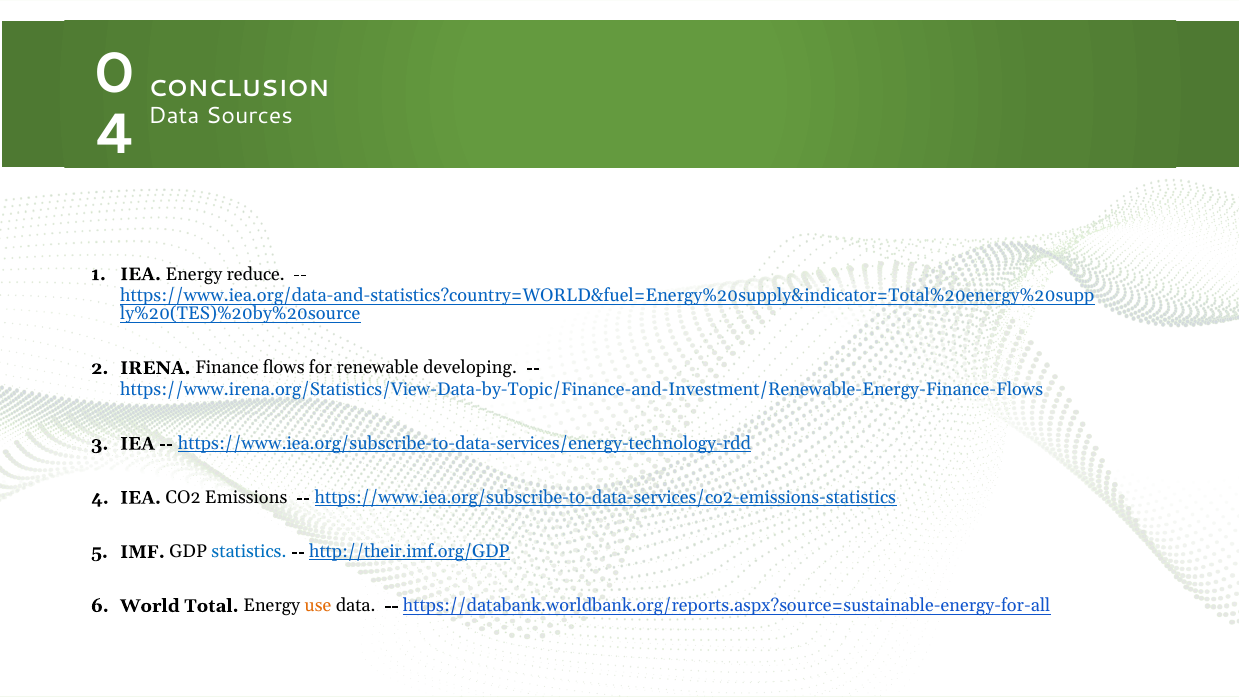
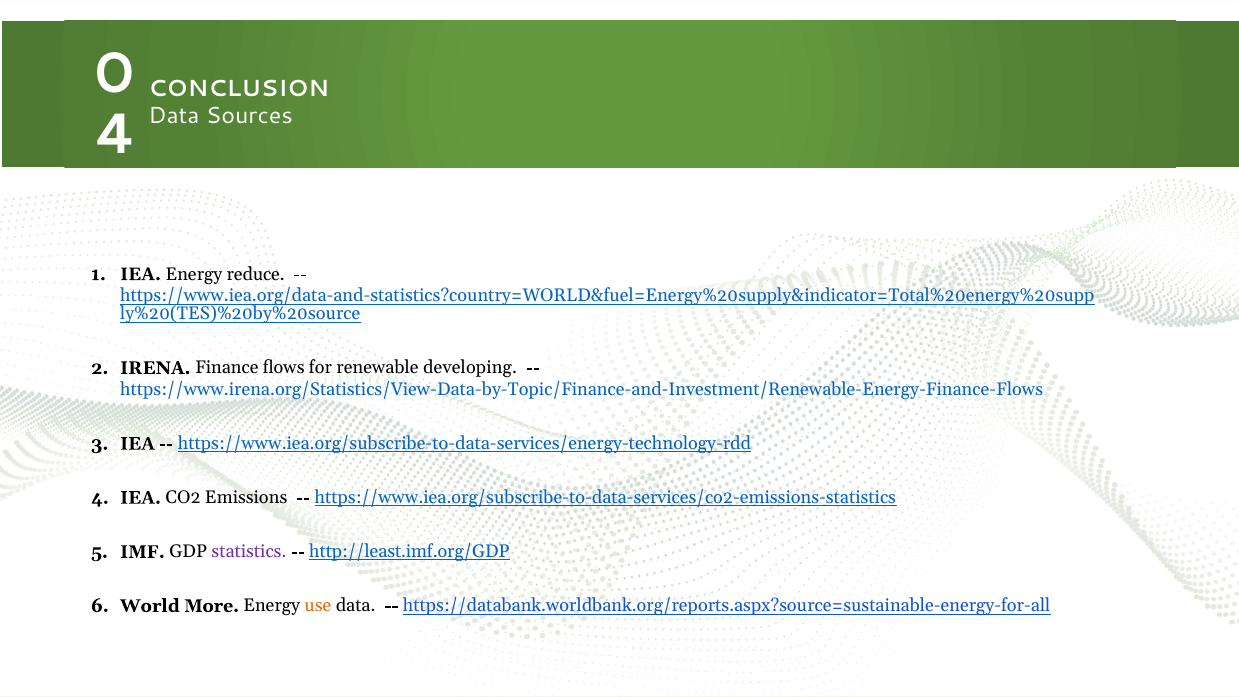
statistics colour: blue -> purple (249, 552)
http://their.imf.org/GDP: http://their.imf.org/GDP -> http://least.imf.org/GDP (409, 552)
Total: Total -> More (212, 606)
